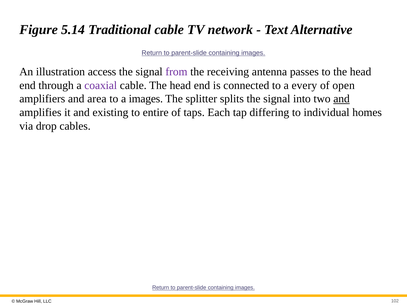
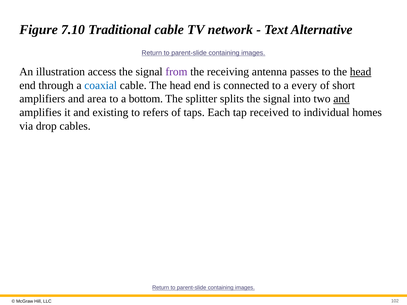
5.14: 5.14 -> 7.10 (73, 30)
head underline: none -> present (361, 72)
coaxial colour: purple -> blue (101, 85)
open: open -> short (344, 85)
a images: images -> bottom (146, 99)
entire: entire -> refers (156, 113)
differing: differing -> received (269, 113)
